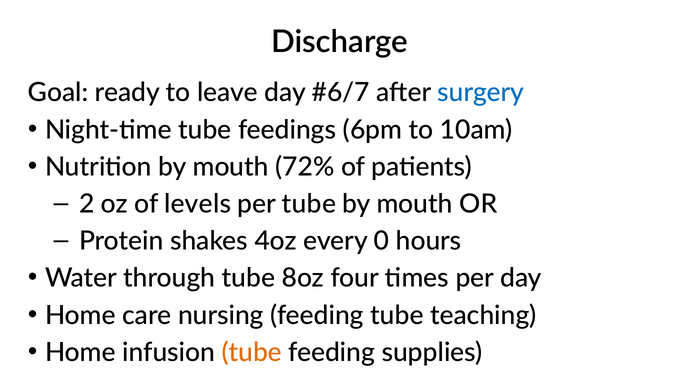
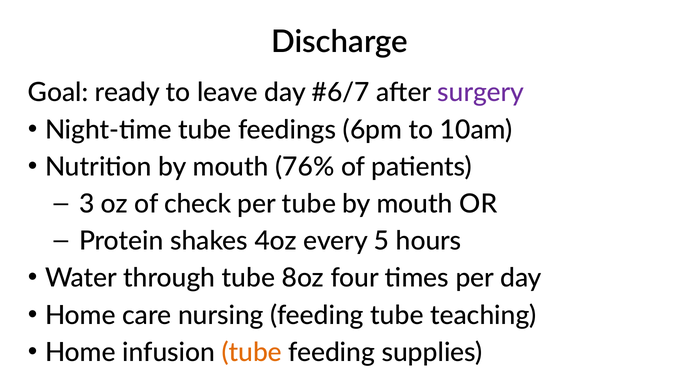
surgery colour: blue -> purple (481, 93)
72%: 72% -> 76% (305, 167)
2: 2 -> 3 (87, 204)
levels: levels -> check (198, 204)
0: 0 -> 5 (381, 241)
